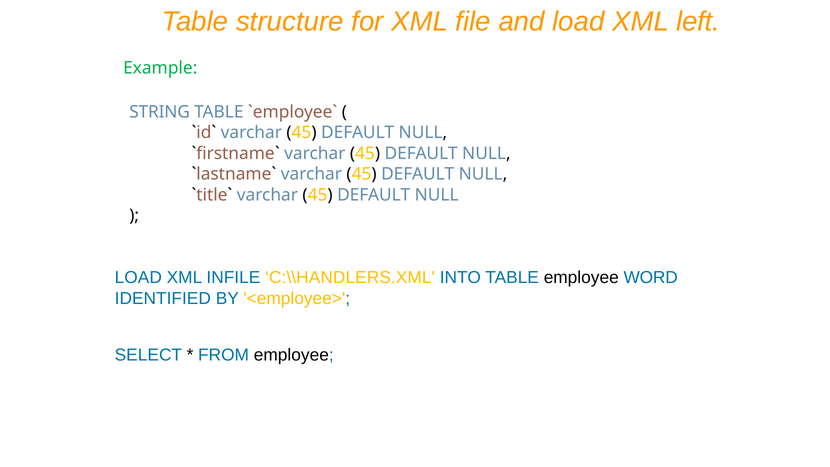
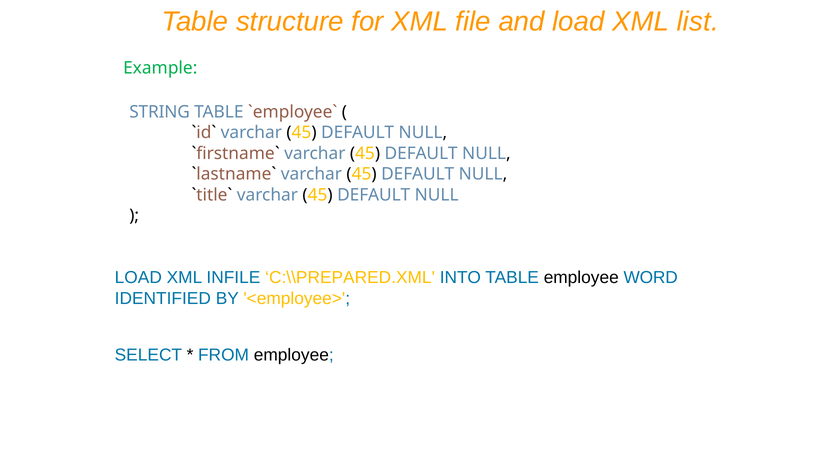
left: left -> list (698, 22)
C:\\HANDLERS.XML: C:\\HANDLERS.XML -> C:\\PREPARED.XML (350, 278)
